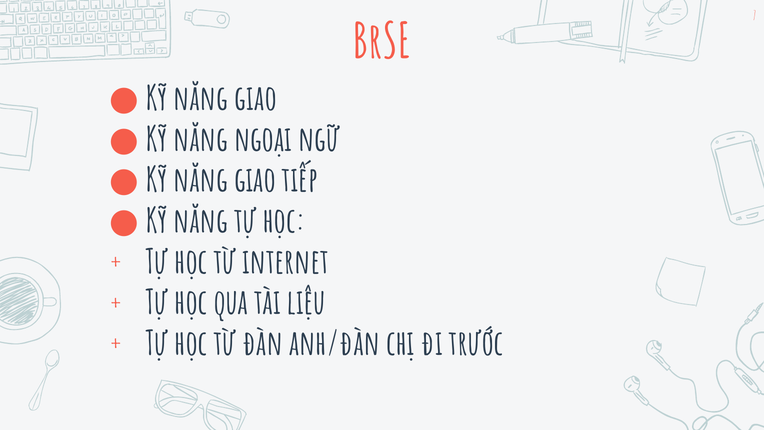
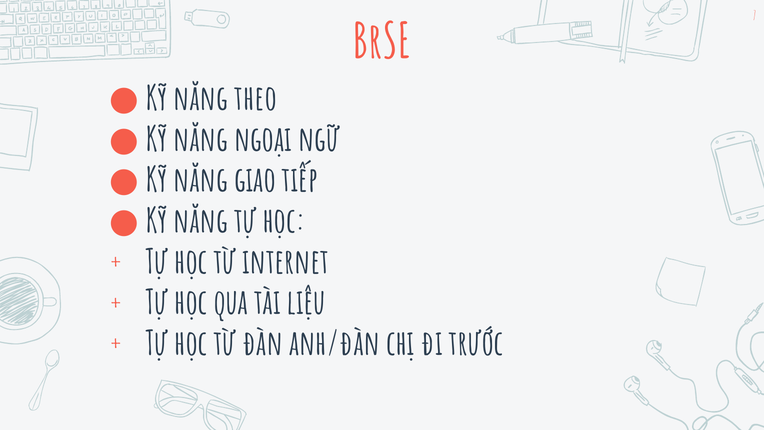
giao: giao -> theo (255, 99)
